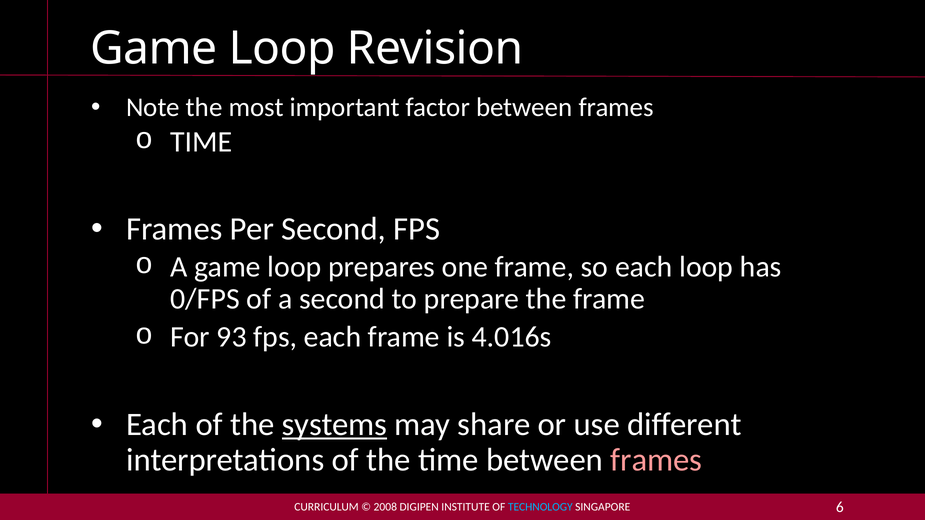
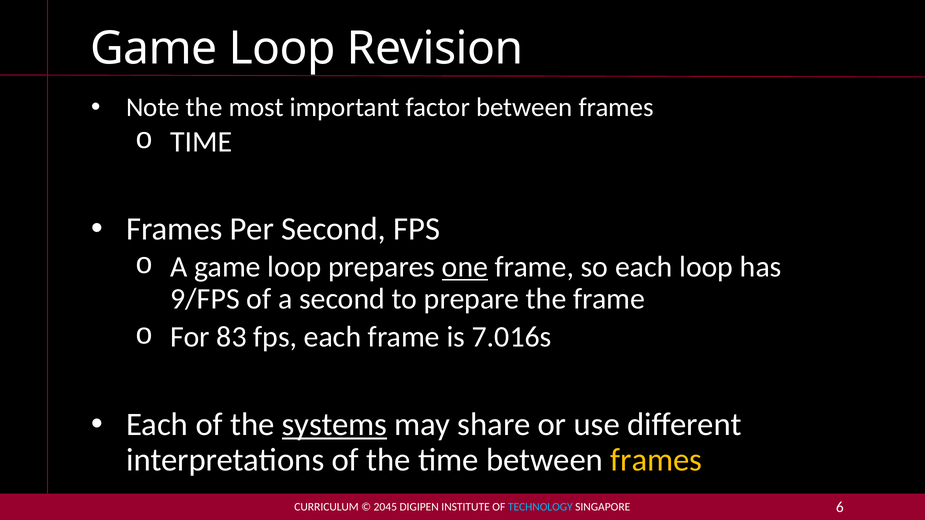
one underline: none -> present (465, 267)
0/FPS: 0/FPS -> 9/FPS (205, 299)
93: 93 -> 83 (232, 337)
4.016s: 4.016s -> 7.016s (512, 337)
frames colour: pink -> yellow (656, 460)
2008: 2008 -> 2045 (385, 507)
